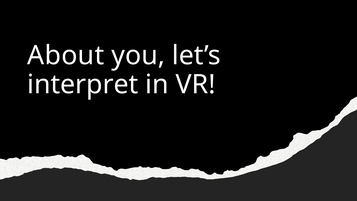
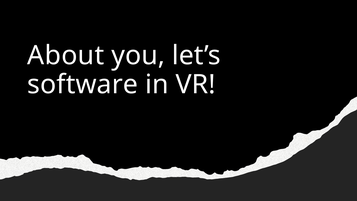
interpret: interpret -> software (83, 84)
